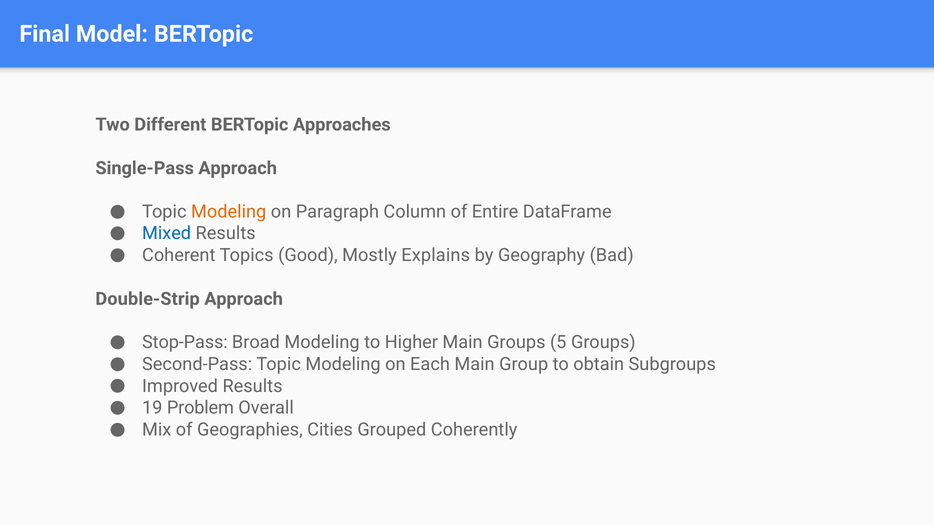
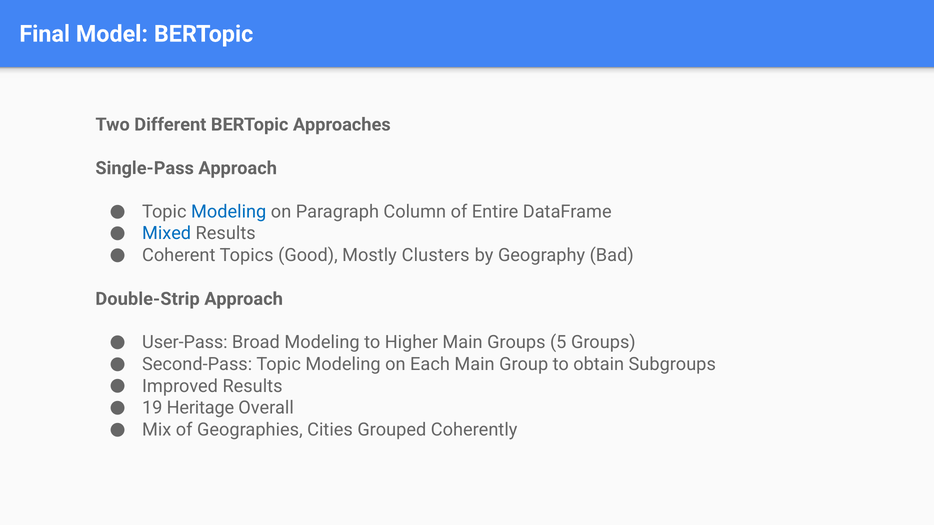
Modeling colour: orange -> blue (229, 212)
Explains: Explains -> Clusters (436, 255)
Stop-Pass: Stop-Pass -> User-Pass (185, 343)
Problem: Problem -> Heritage (200, 408)
